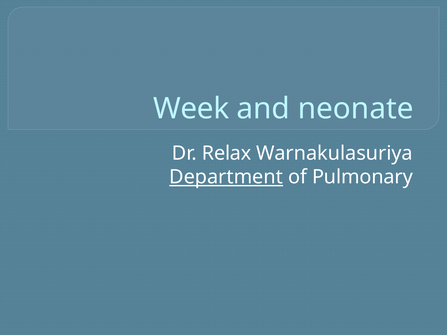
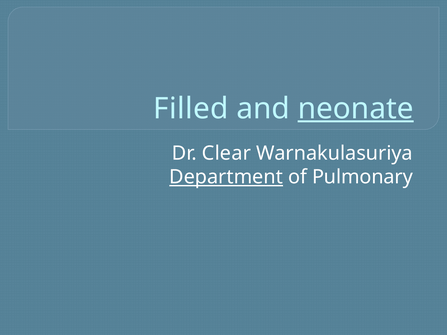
Week: Week -> Filled (191, 109)
neonate underline: none -> present (356, 109)
Relax: Relax -> Clear (226, 153)
